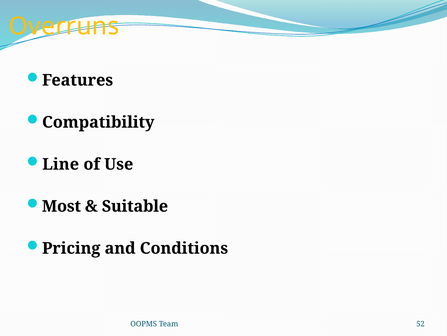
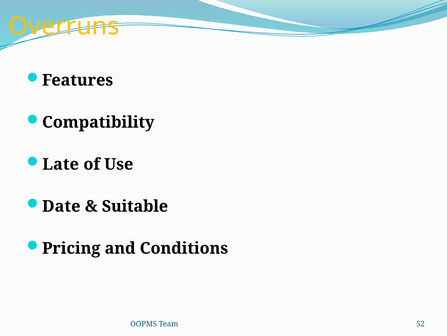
Line: Line -> Late (61, 164)
Most: Most -> Date (61, 206)
